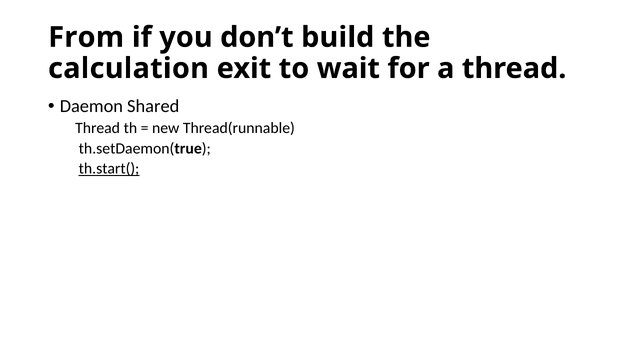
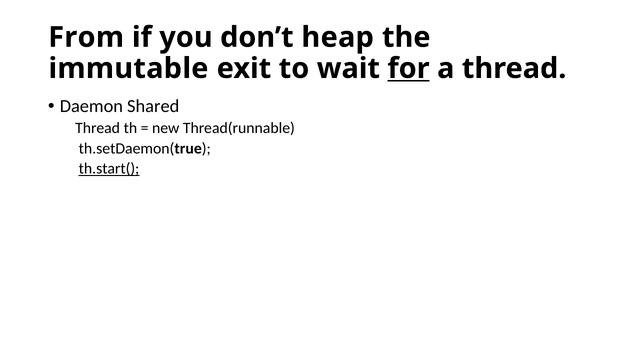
build: build -> heap (338, 37)
calculation: calculation -> immutable (128, 69)
for underline: none -> present (409, 69)
